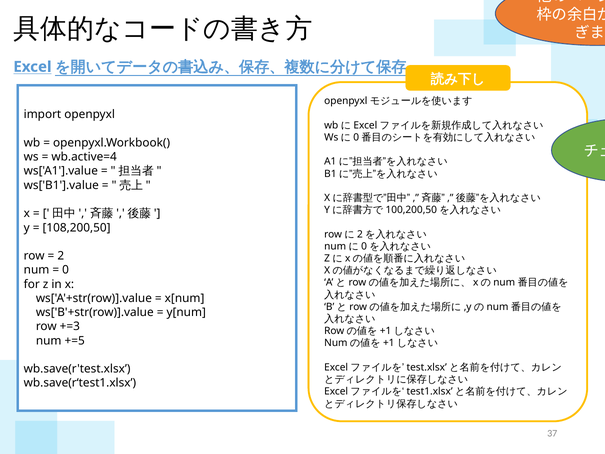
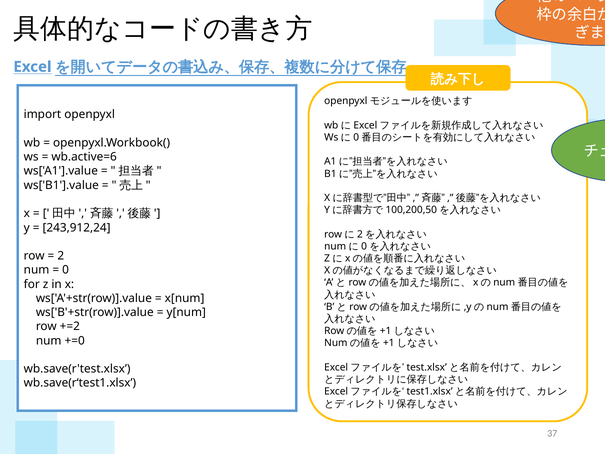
wb.active=4: wb.active=4 -> wb.active=6 (84, 157)
108,200,50: 108,200,50 -> 243,912,24 (77, 228)
+=3: +=3 -> +=2 (70, 326)
+=5: +=5 -> +=0 (75, 341)
